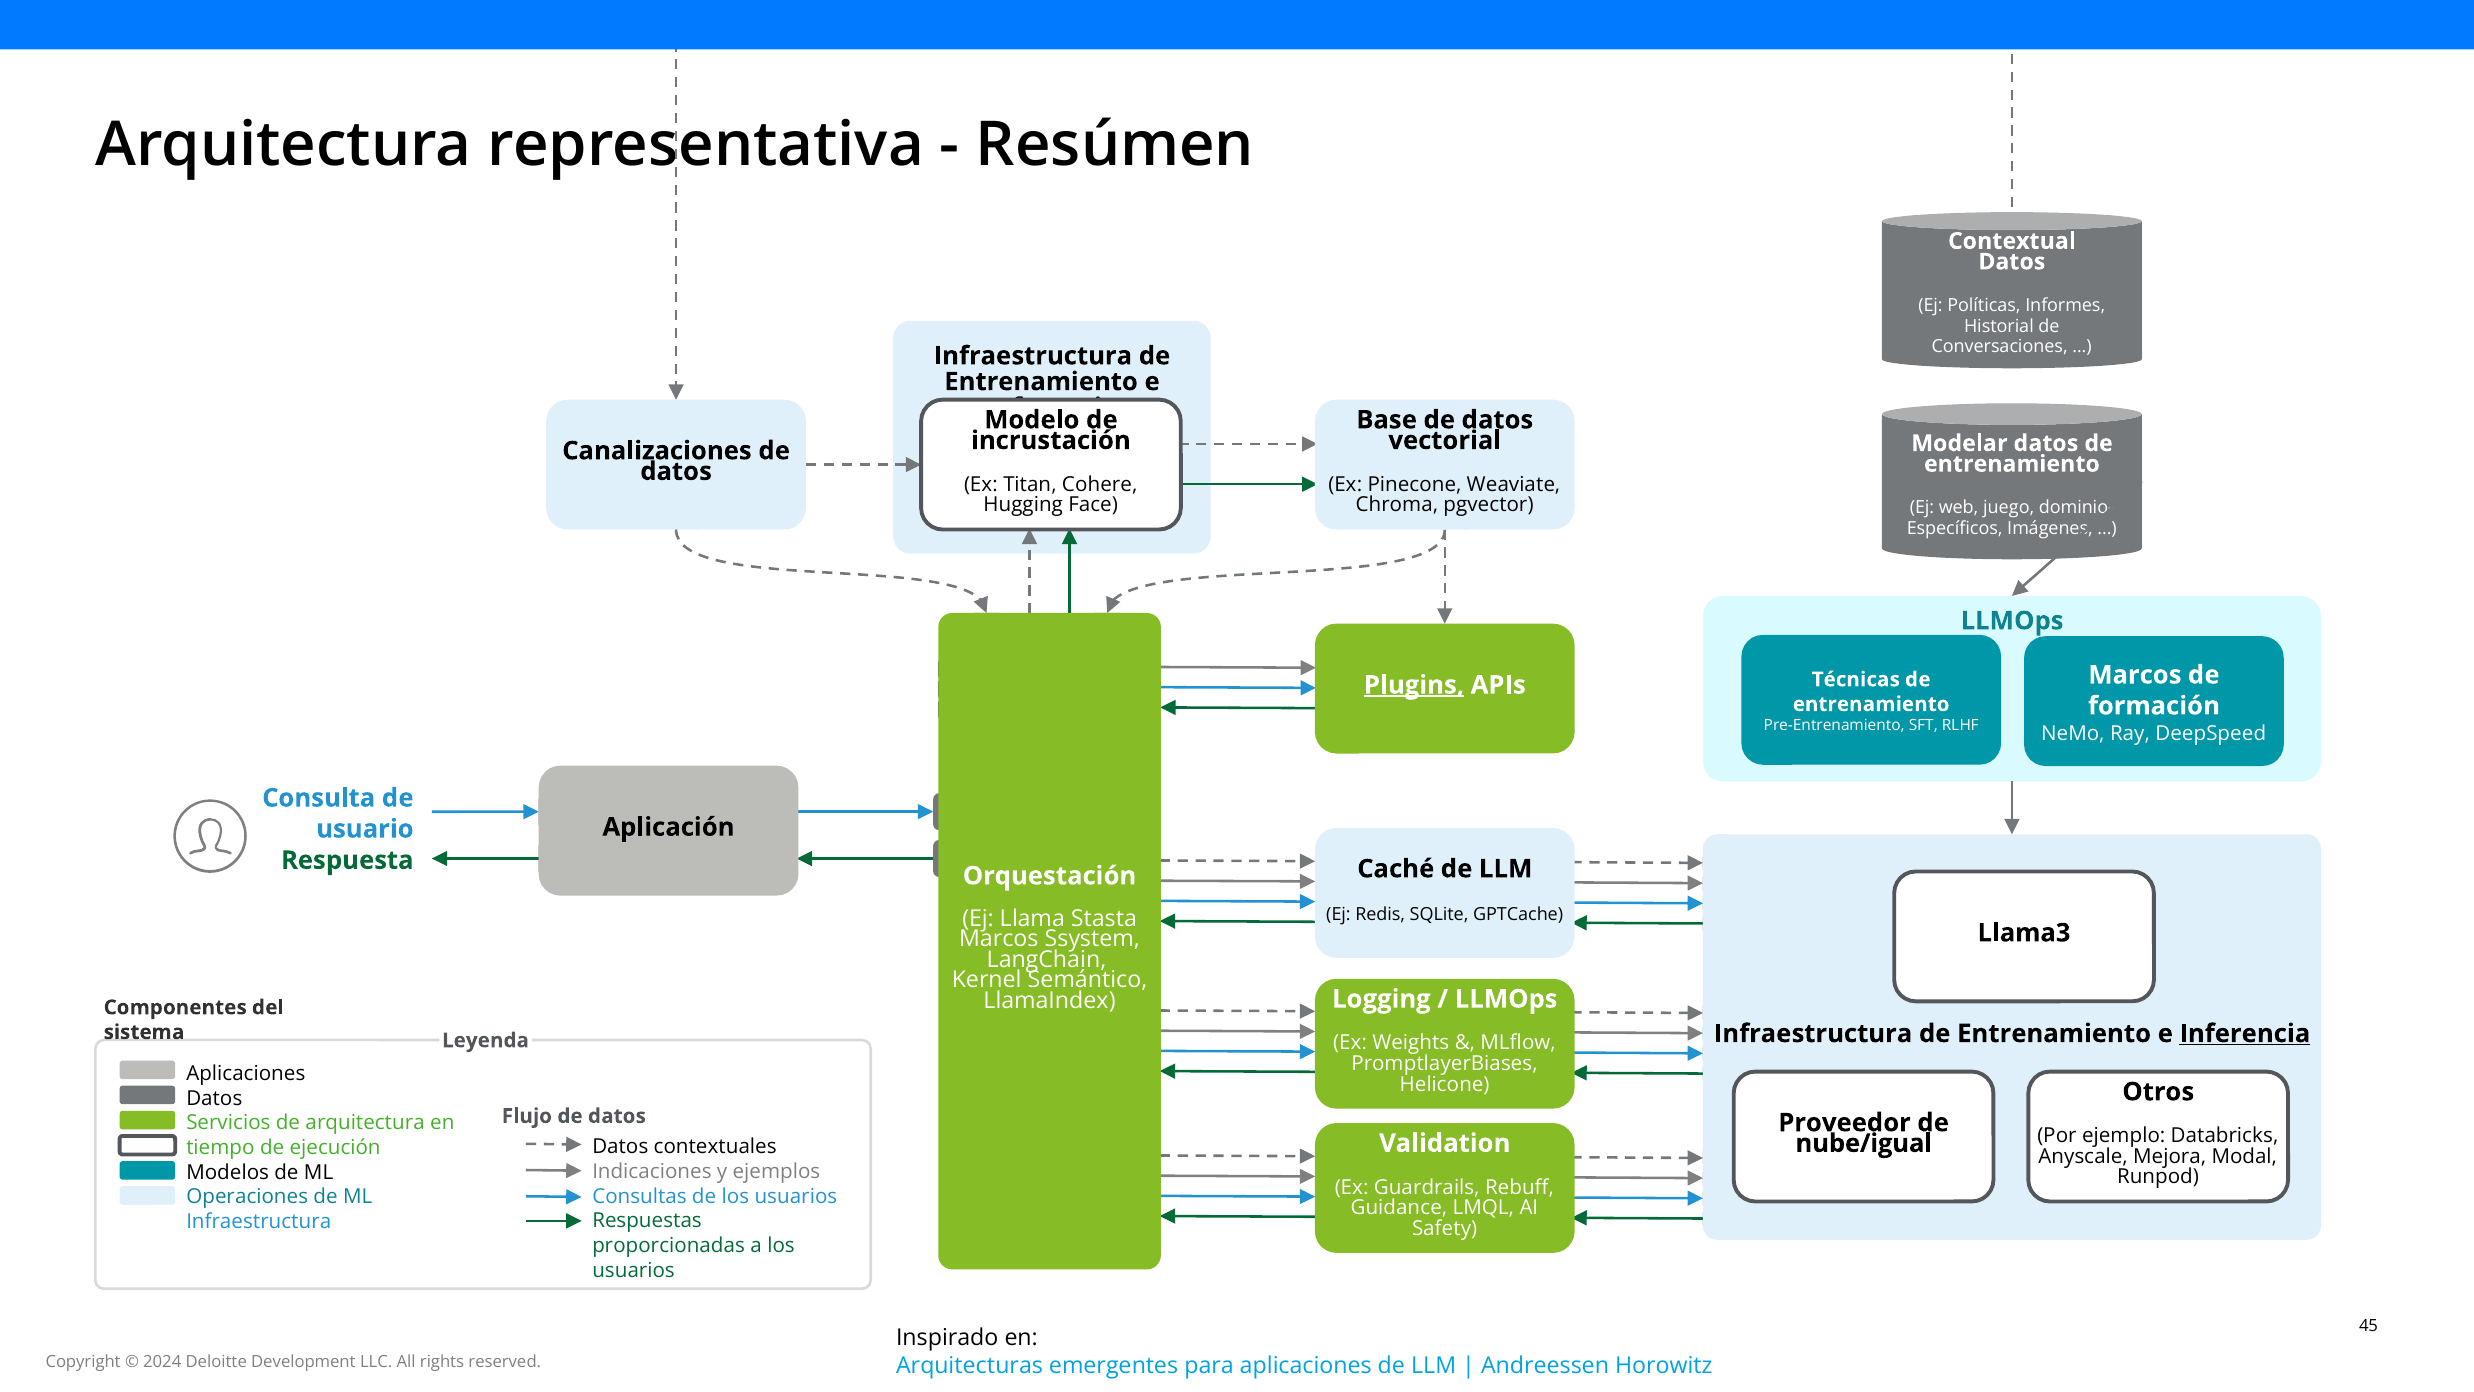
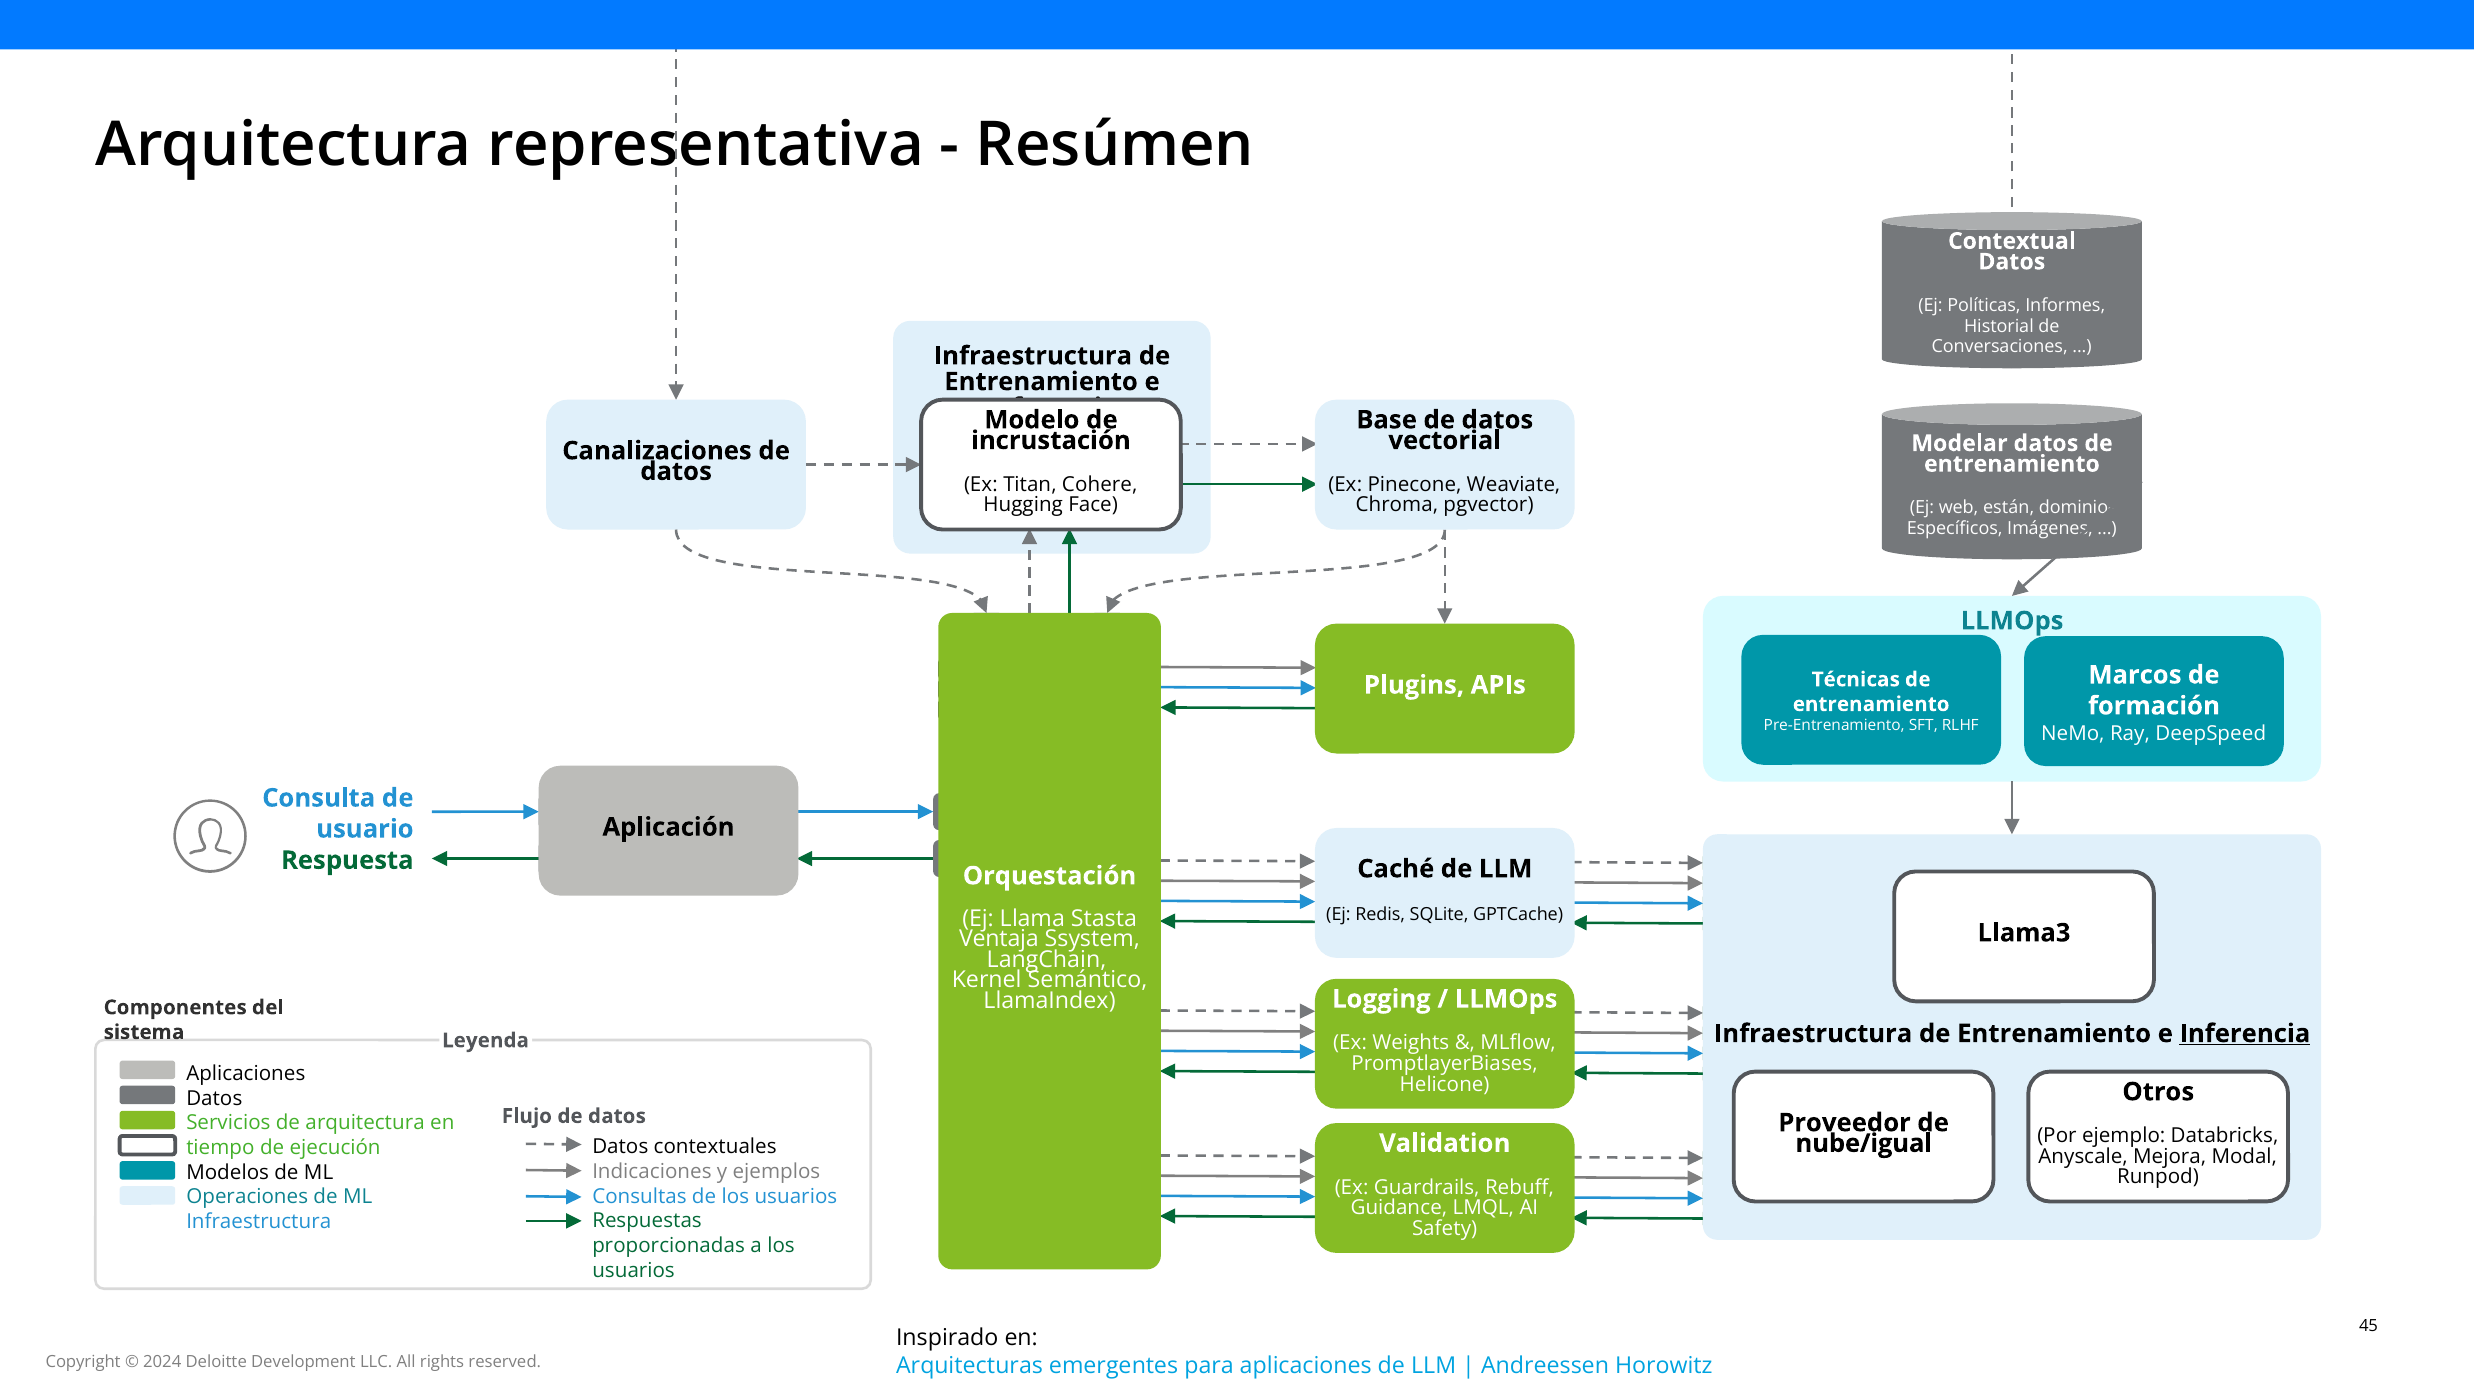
juego: juego -> están (2009, 508)
Plugins underline: present -> none (1414, 685)
Marcos: Marcos -> Ventaja (999, 939)
